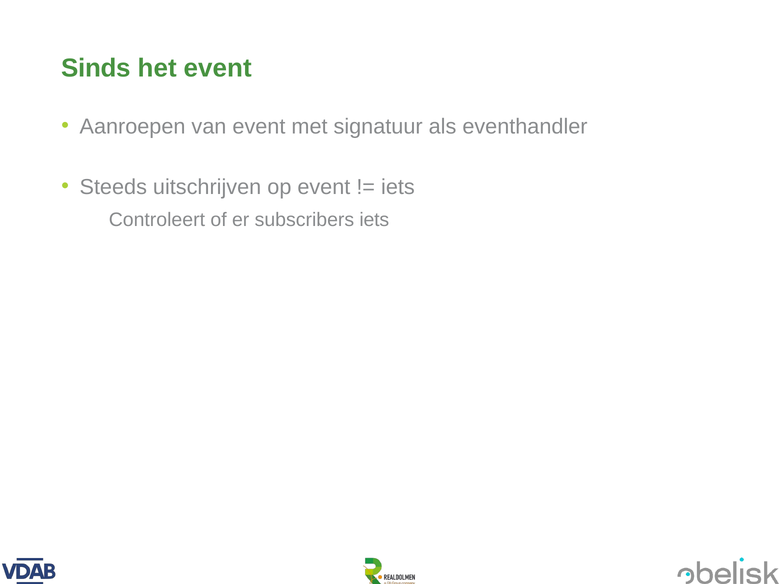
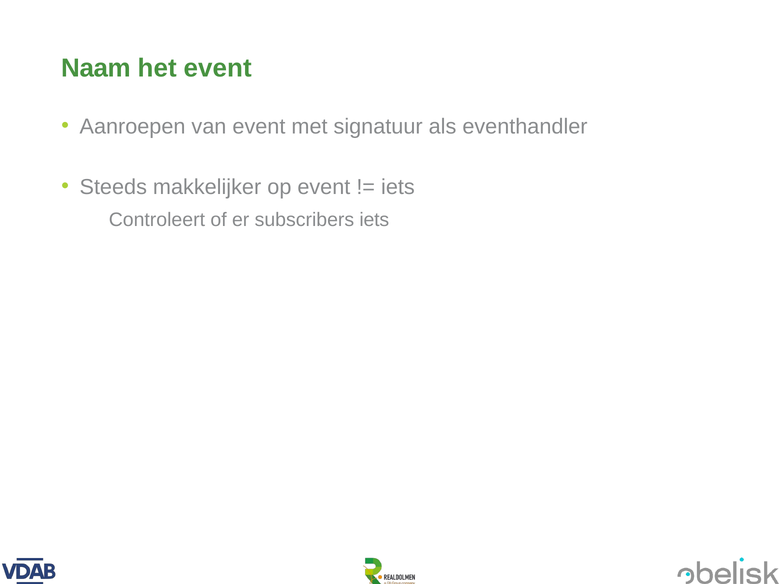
Sinds: Sinds -> Naam (96, 68)
uitschrijven: uitschrijven -> makkelijker (207, 187)
